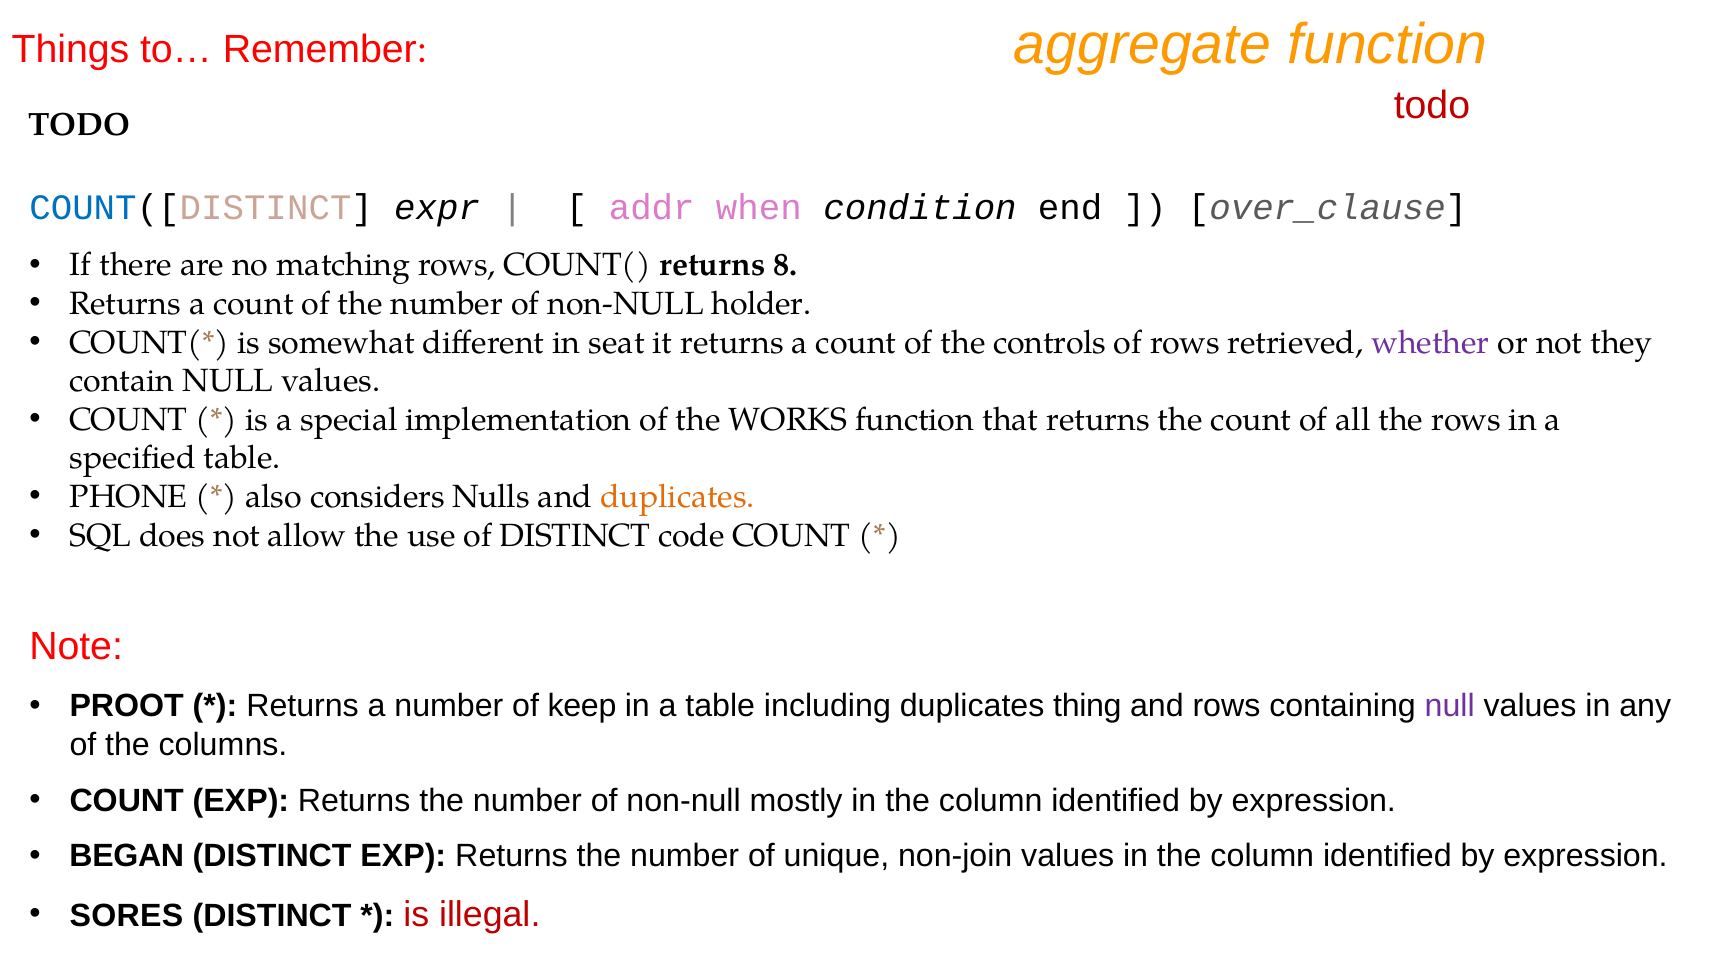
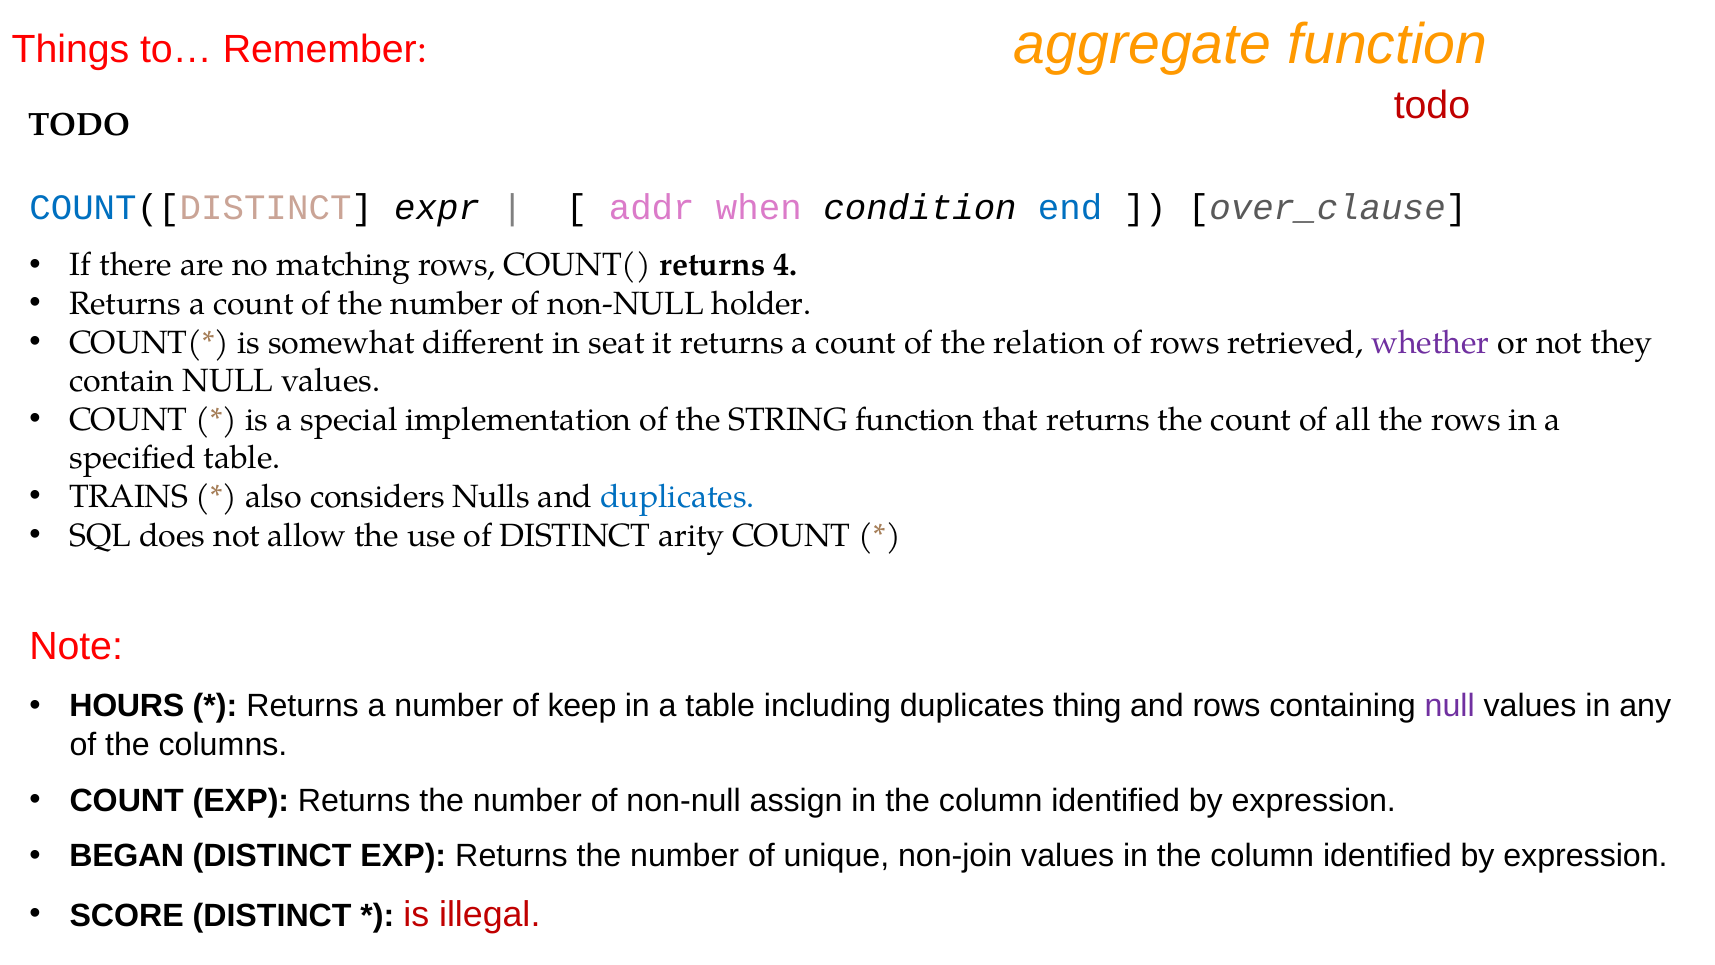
end colour: black -> blue (1070, 208)
8: 8 -> 4 (786, 265)
controls: controls -> relation (1050, 342)
WORKS: WORKS -> STRING (788, 419)
PHONE: PHONE -> TRAINS (129, 497)
duplicates colour: orange -> blue (678, 497)
code: code -> arity (691, 535)
PROOT: PROOT -> HOURS (127, 706)
mostly: mostly -> assign (796, 800)
SORES: SORES -> SCORE (127, 915)
